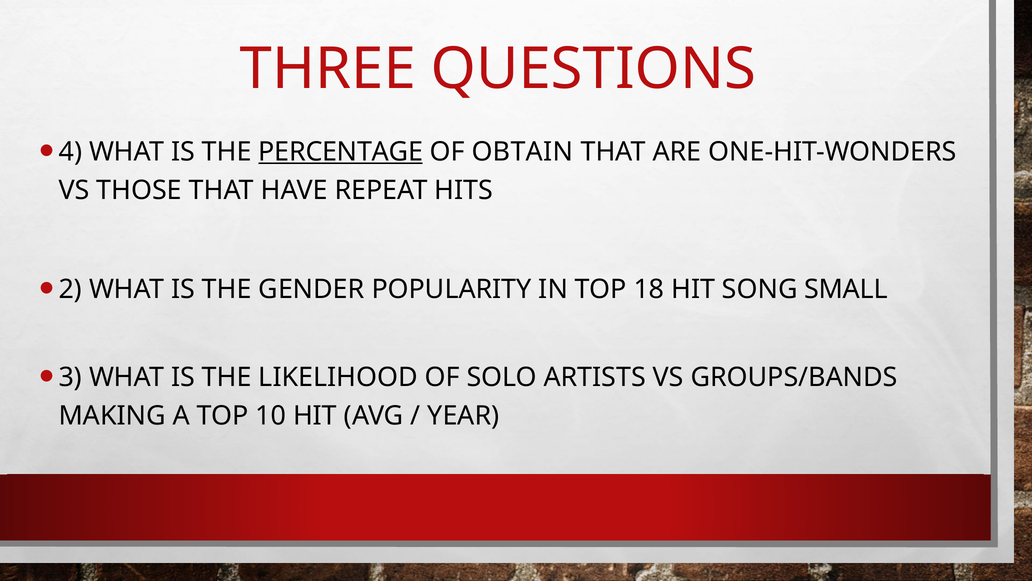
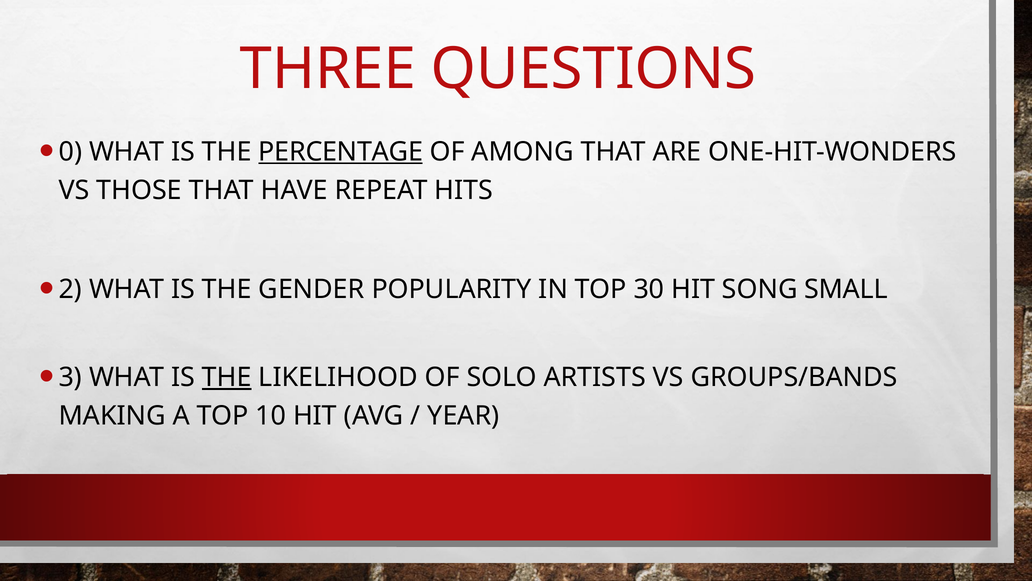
4: 4 -> 0 (70, 152)
OBTAIN: OBTAIN -> AMONG (523, 152)
18: 18 -> 30 (649, 289)
THE underline: none -> present (227, 377)
